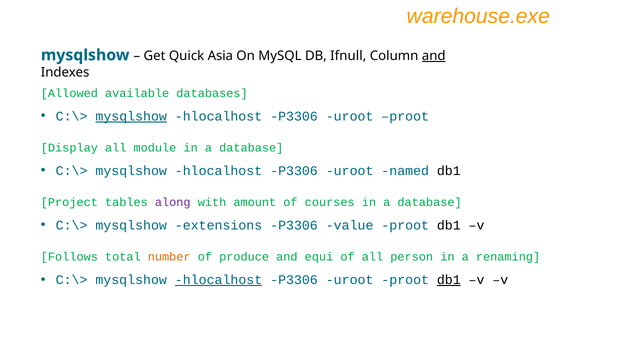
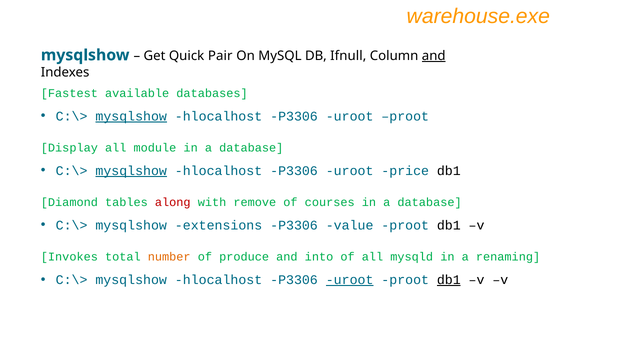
Asia: Asia -> Pair (220, 56)
Allowed: Allowed -> Fastest (69, 93)
mysqlshow underline: none -> present (131, 171)
named: named -> price (405, 171)
Project: Project -> Diamond (69, 203)
along colour: purple -> red (173, 203)
amount: amount -> remove (255, 203)
Follows: Follows -> Invokes (69, 257)
equi: equi -> into (319, 257)
person: person -> mysqld (412, 257)
hlocalhost underline: present -> none (219, 280)
uroot underline: none -> present (350, 280)
